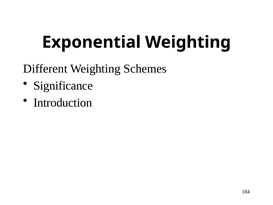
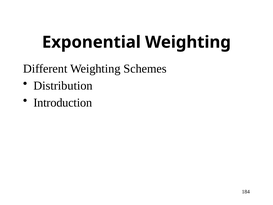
Significance: Significance -> Distribution (63, 86)
